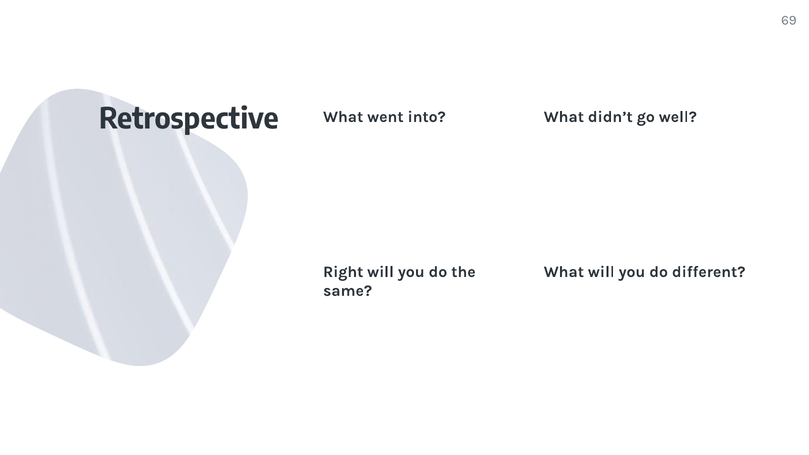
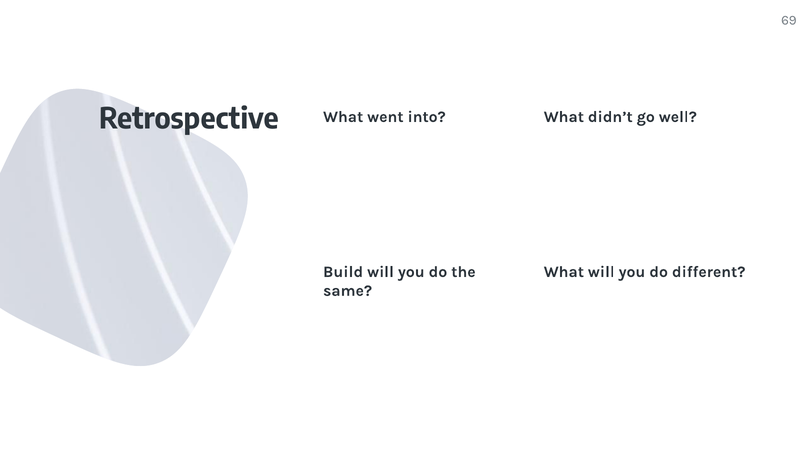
Right: Right -> Build (343, 272)
